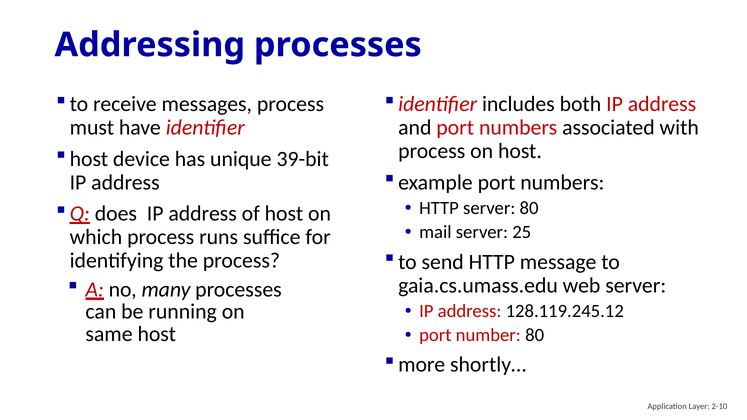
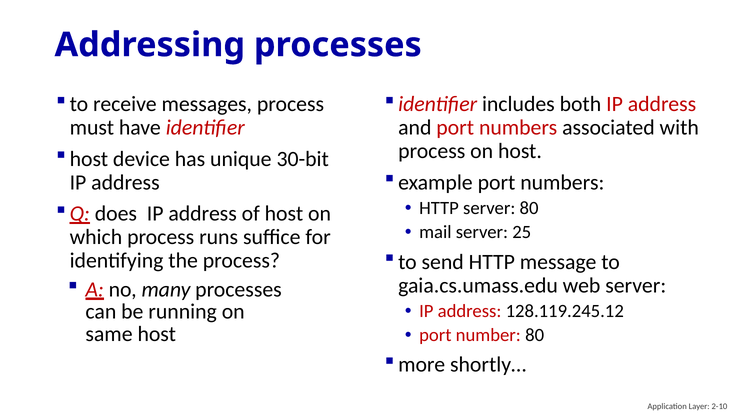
39-bit: 39-bit -> 30-bit (303, 159)
